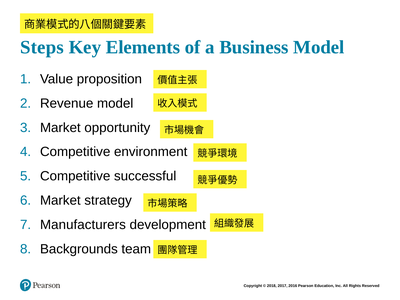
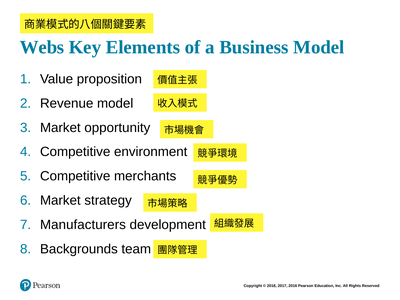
Steps: Steps -> Webs (42, 47)
successful: successful -> merchants (145, 176)
